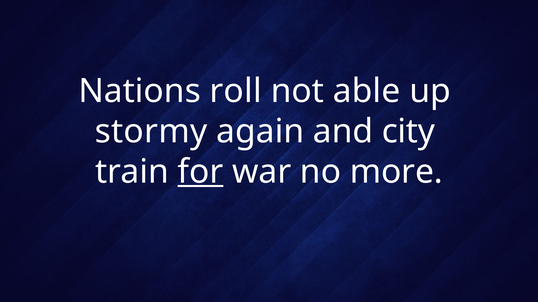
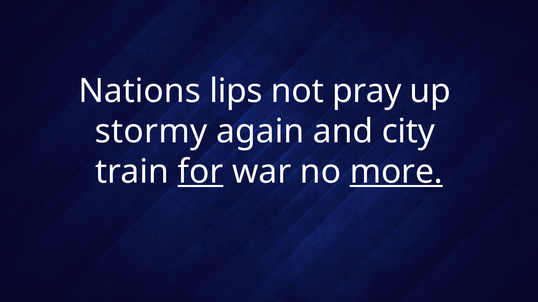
roll: roll -> lips (236, 91)
able: able -> pray (367, 91)
more underline: none -> present (396, 172)
